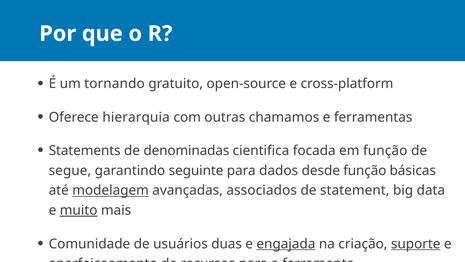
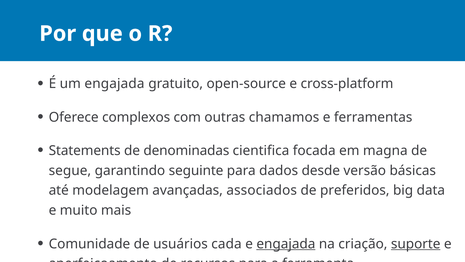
um tornando: tornando -> engajada (114, 84)
hierarquia: hierarquia -> complexos (136, 117)
em função: função -> magna (385, 150)
desde função: função -> versão (365, 170)
modelagem underline: present -> none (111, 190)
statement: statement -> preferidos (355, 190)
muito underline: present -> none (79, 210)
duas: duas -> cada (226, 243)
